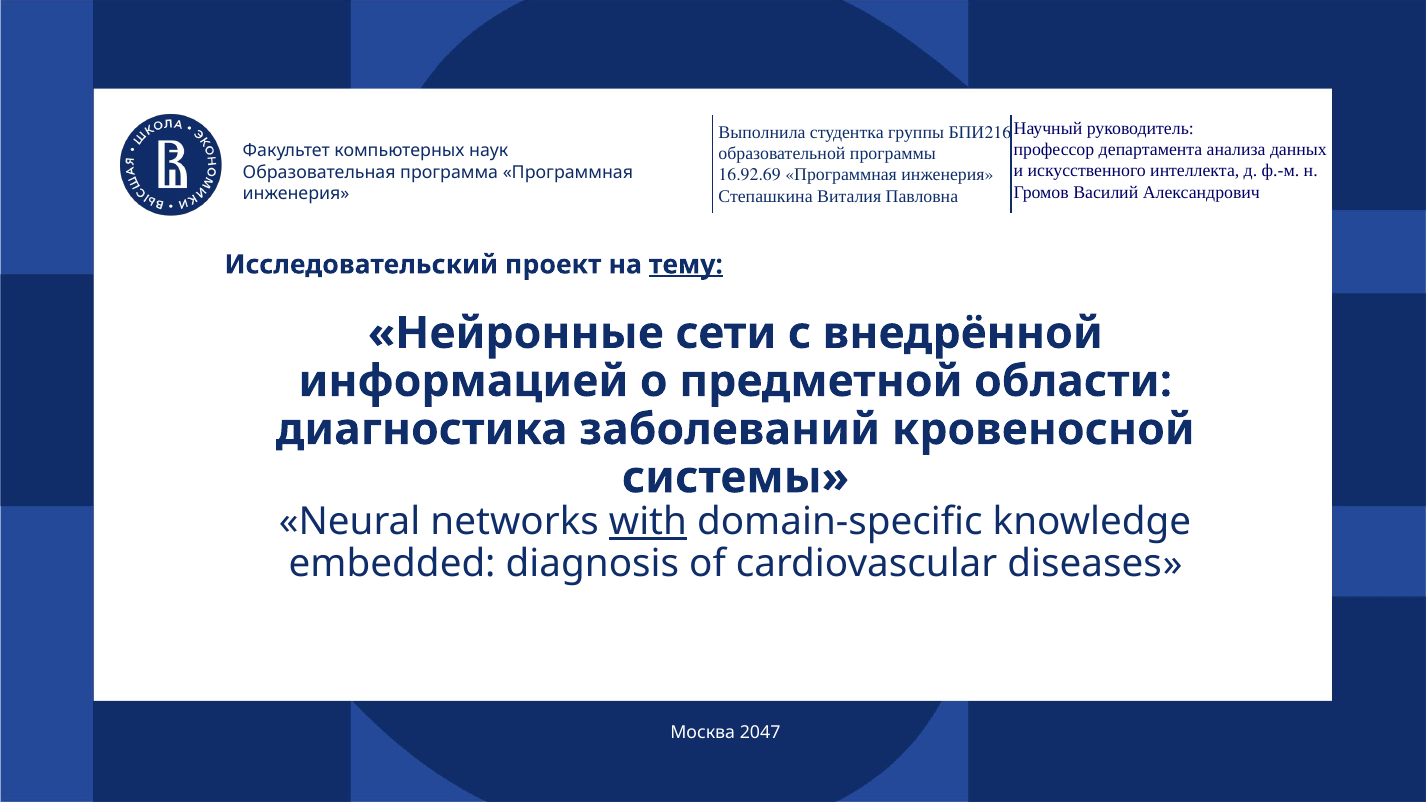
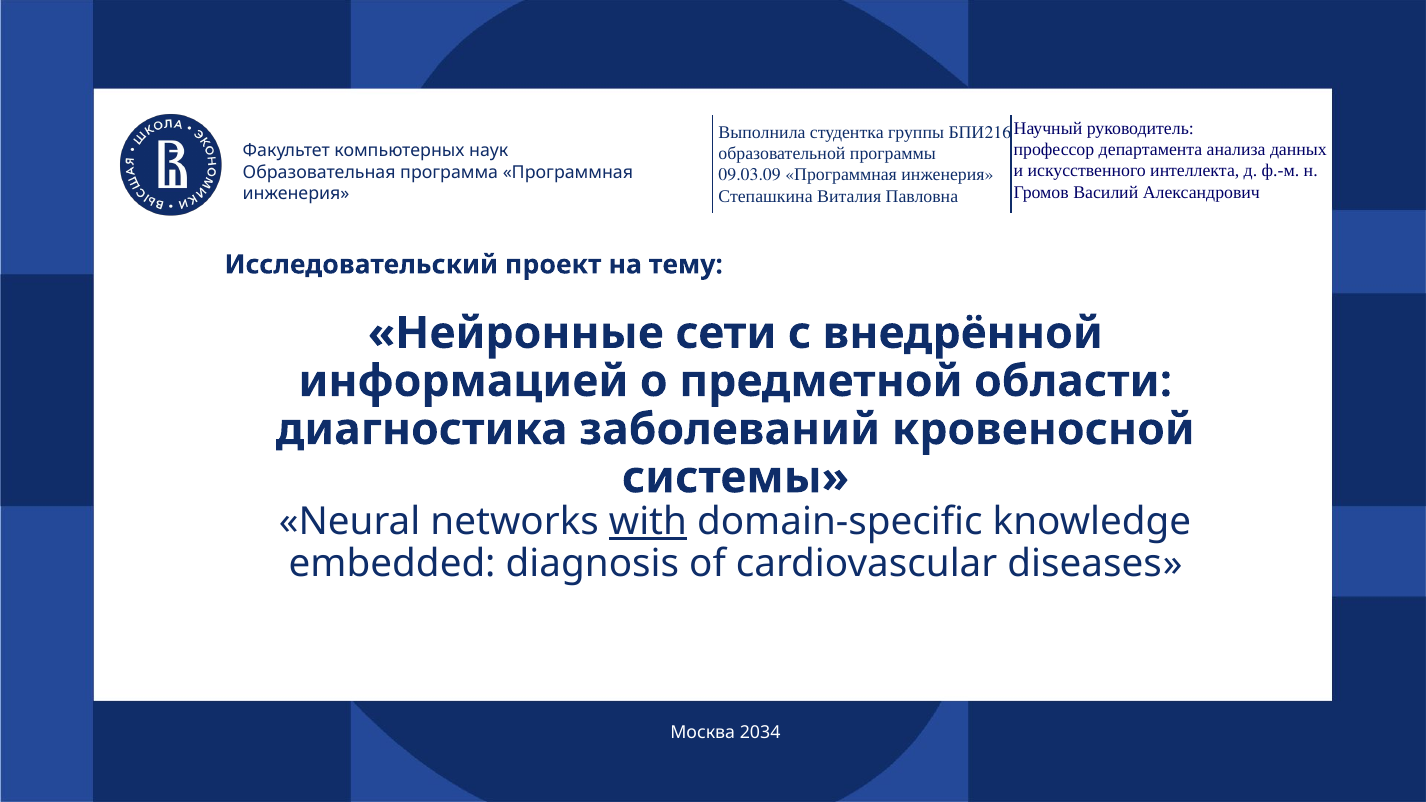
16.92.69: 16.92.69 -> 09.03.09 (750, 175)
тему underline: present -> none (686, 265)
2047: 2047 -> 2034 (760, 733)
